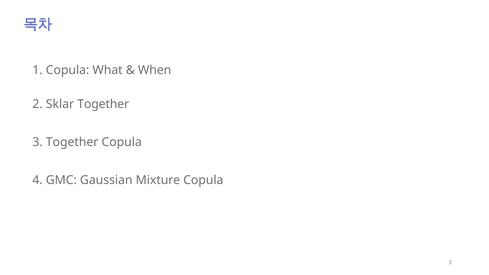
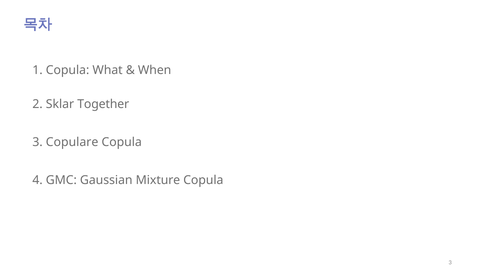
3 Together: Together -> Copulare (72, 142)
